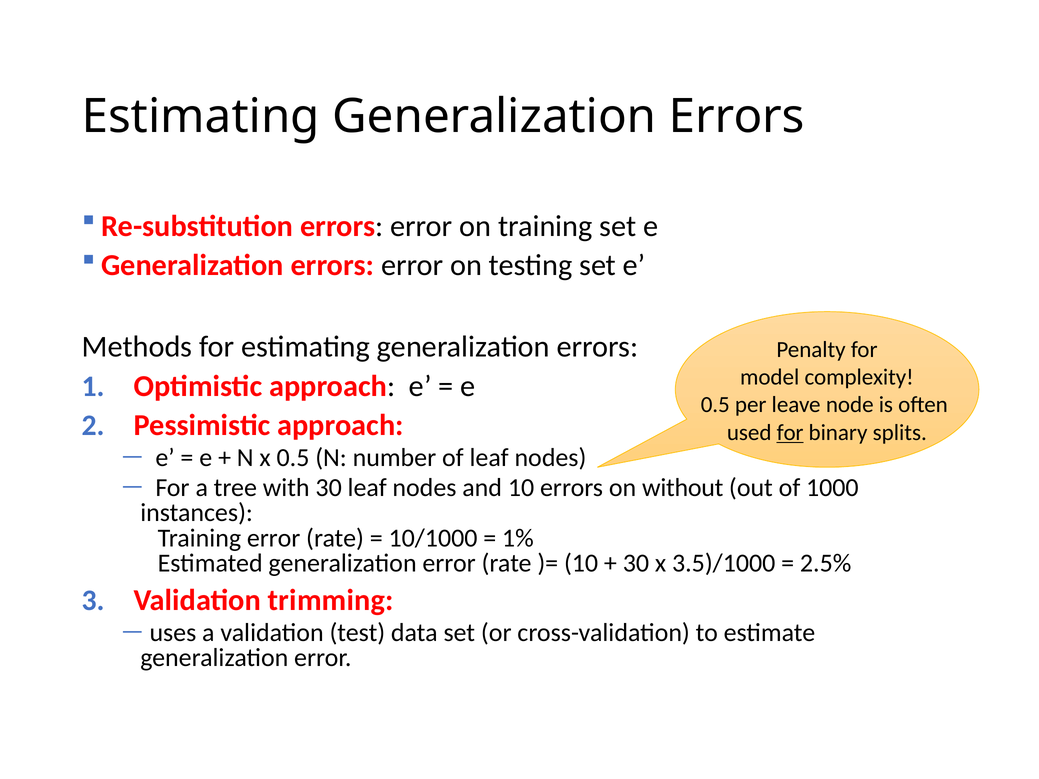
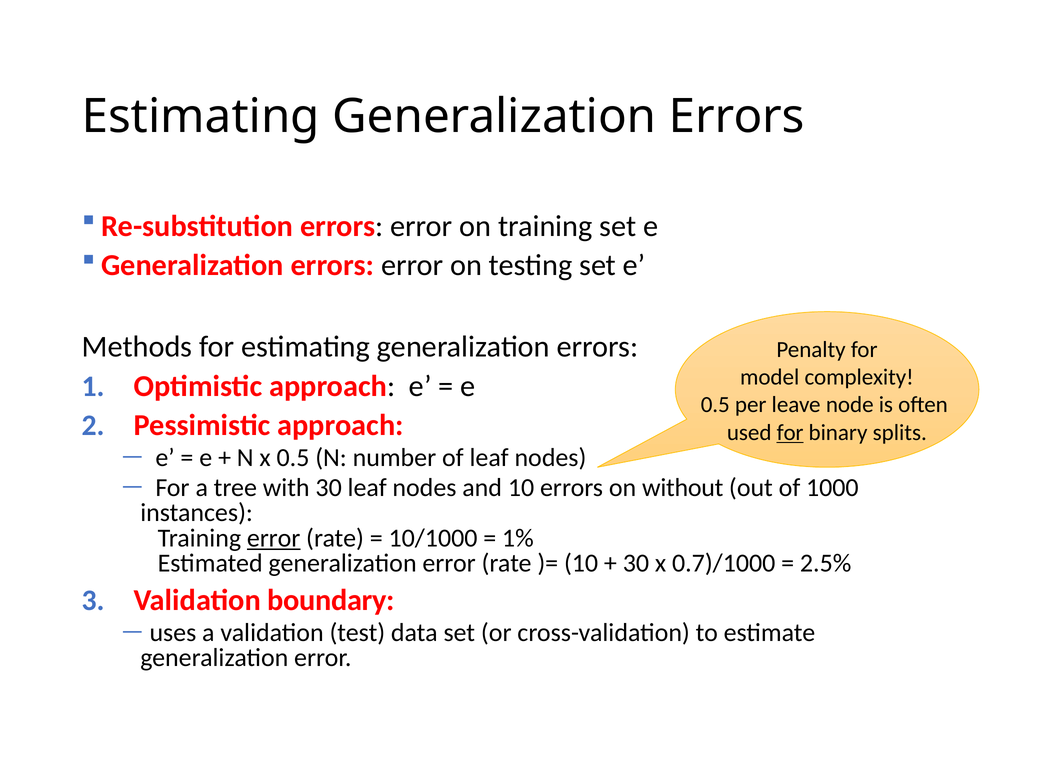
error underline: none -> present (274, 538)
3.5)/1000: 3.5)/1000 -> 0.7)/1000 (724, 564)
trimming: trimming -> boundary (331, 600)
